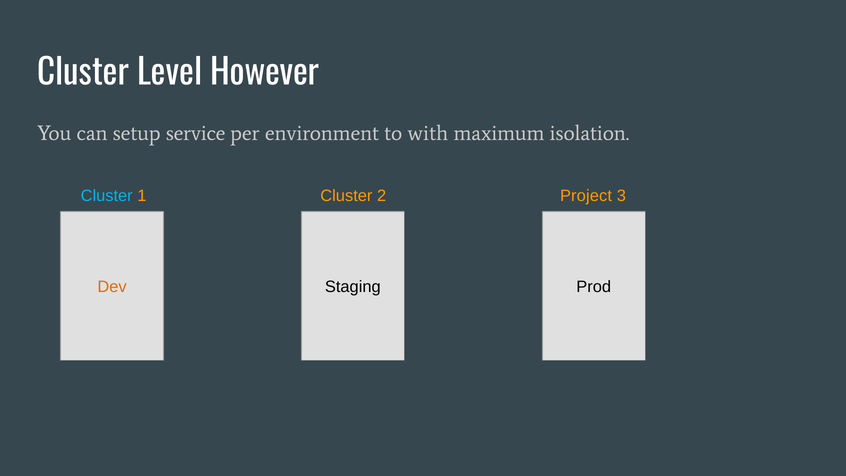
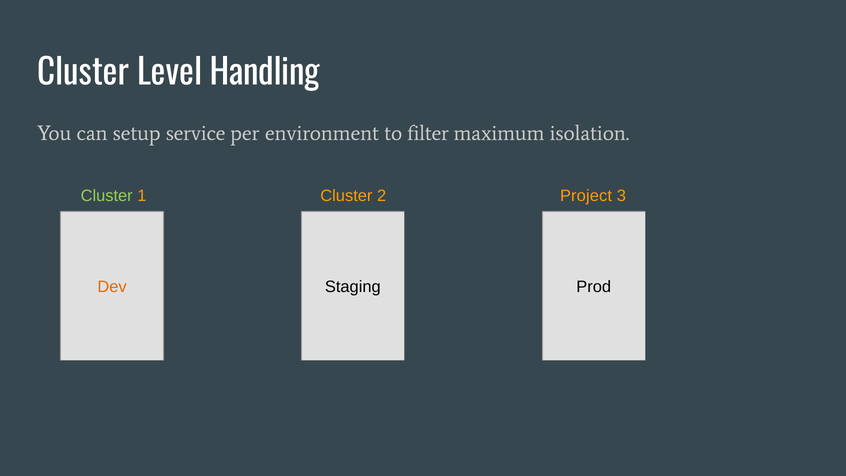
However: However -> Handling (265, 73)
with: with -> filter (428, 133)
Cluster colour: light blue -> light green (107, 196)
